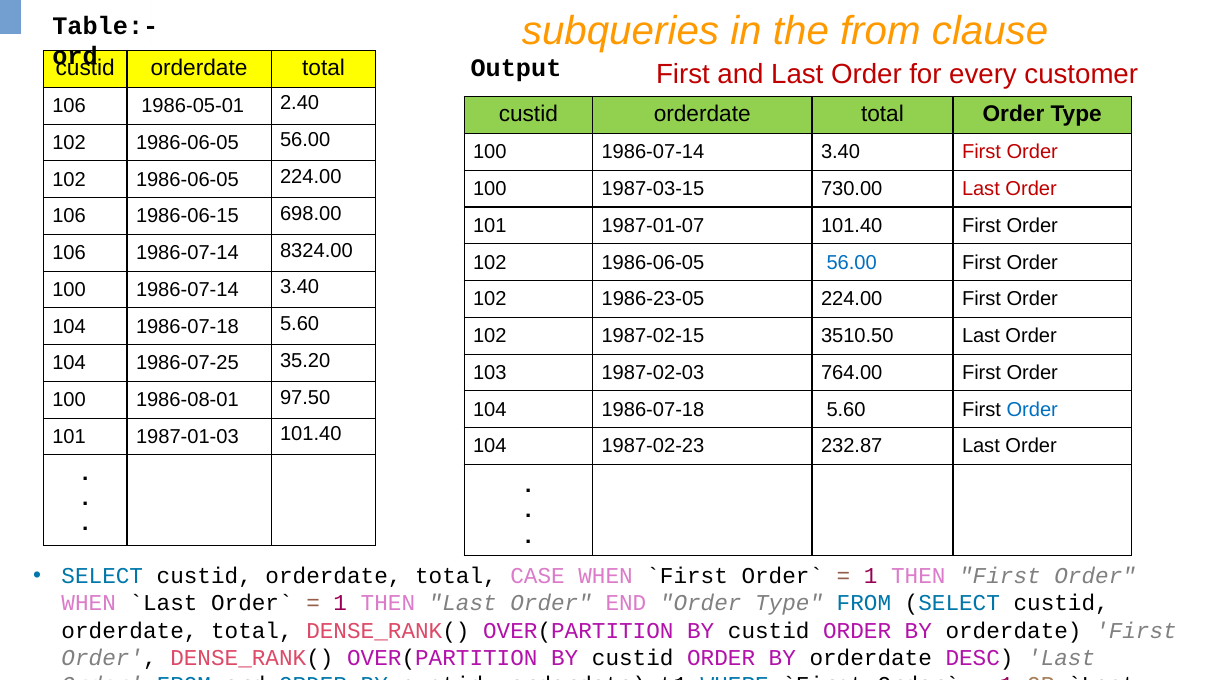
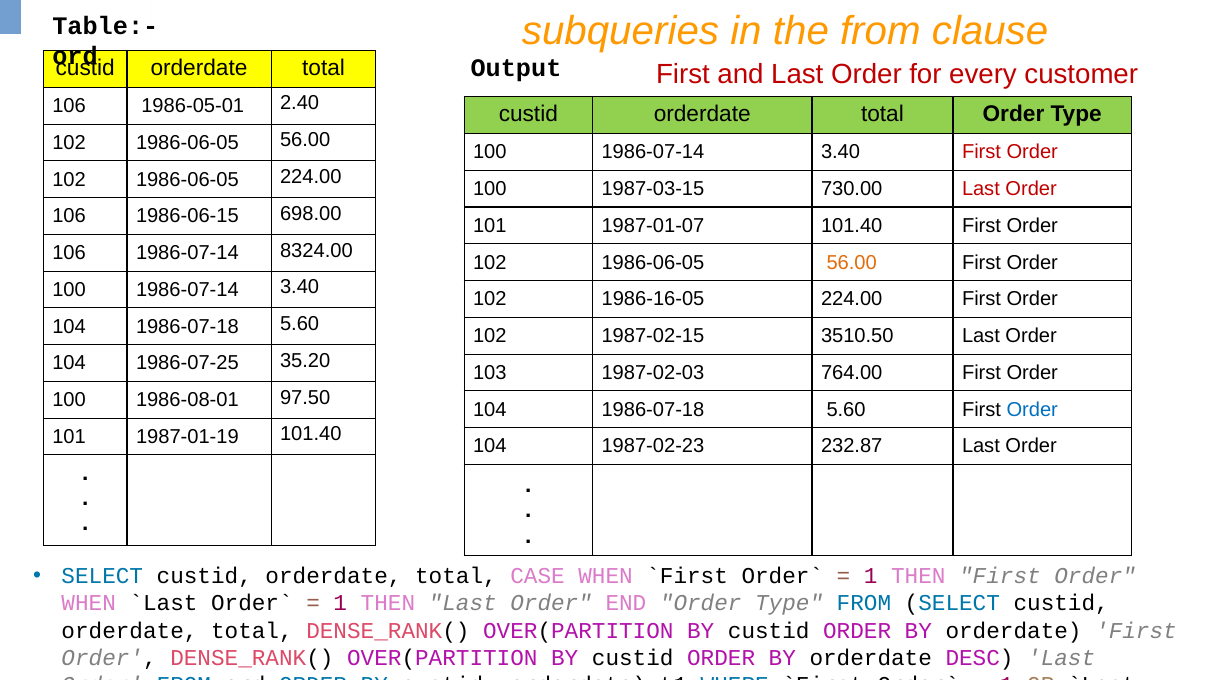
56.00 colour: blue -> orange (852, 262)
1986-23-05: 1986-23-05 -> 1986-16-05 (653, 299)
1987-01-03: 1987-01-03 -> 1987-01-19 (187, 437)
